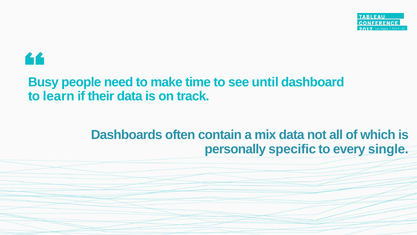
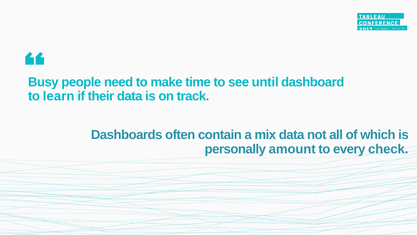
specific: specific -> amount (292, 149)
single: single -> check (388, 149)
